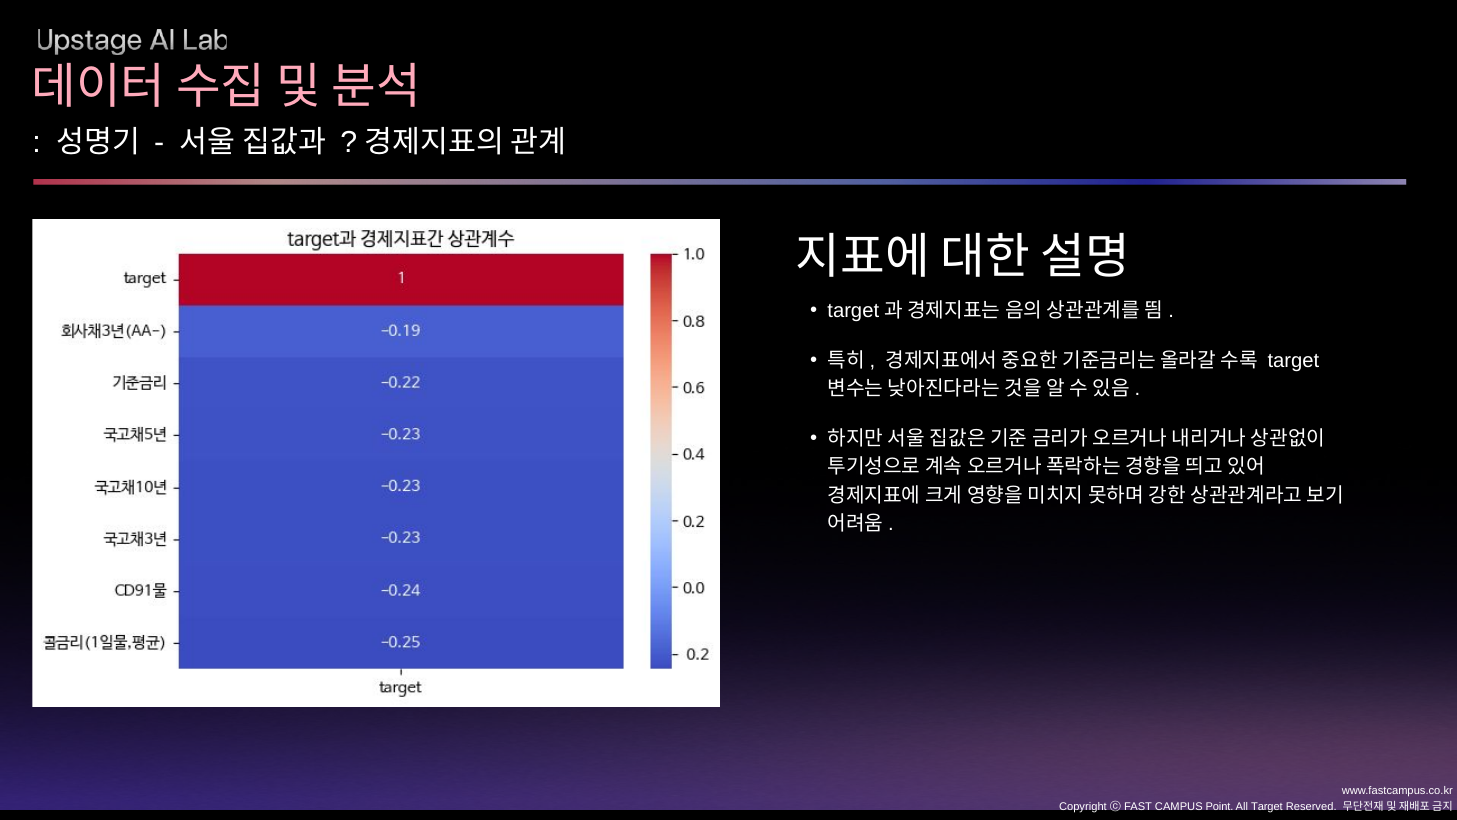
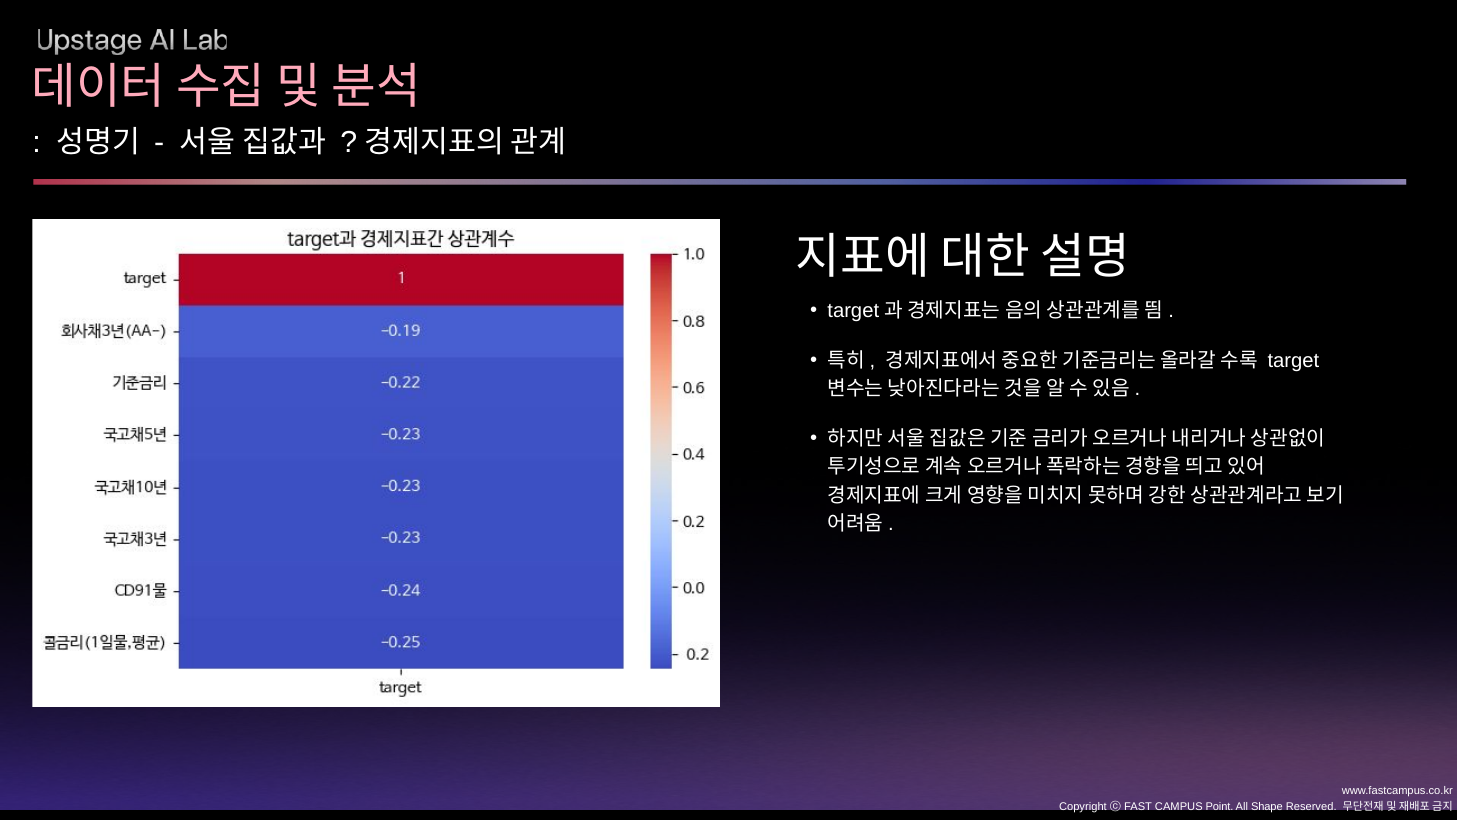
All Target: Target -> Shape (1267, 806)
